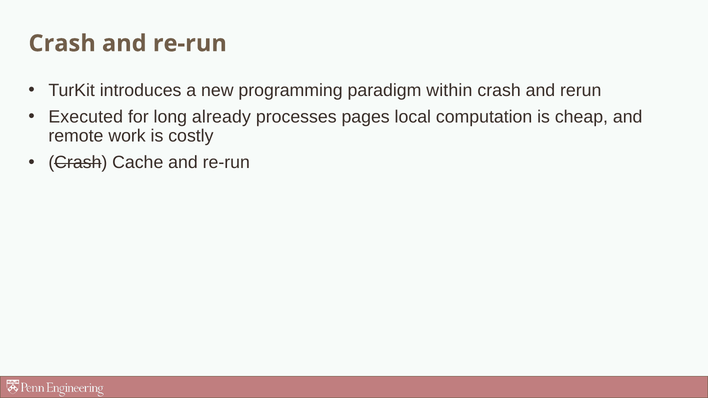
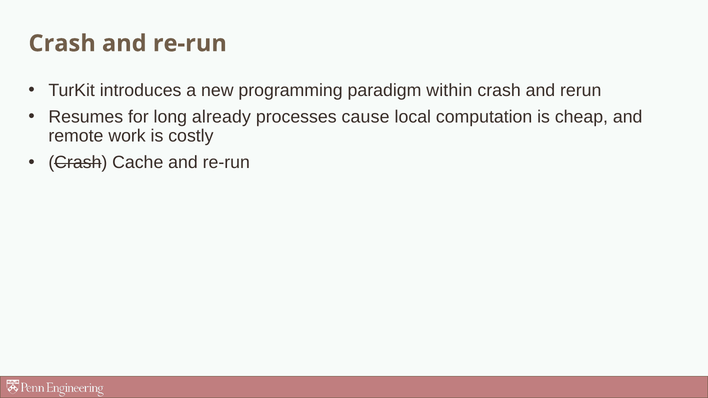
Executed: Executed -> Resumes (86, 117)
pages: pages -> cause (366, 117)
